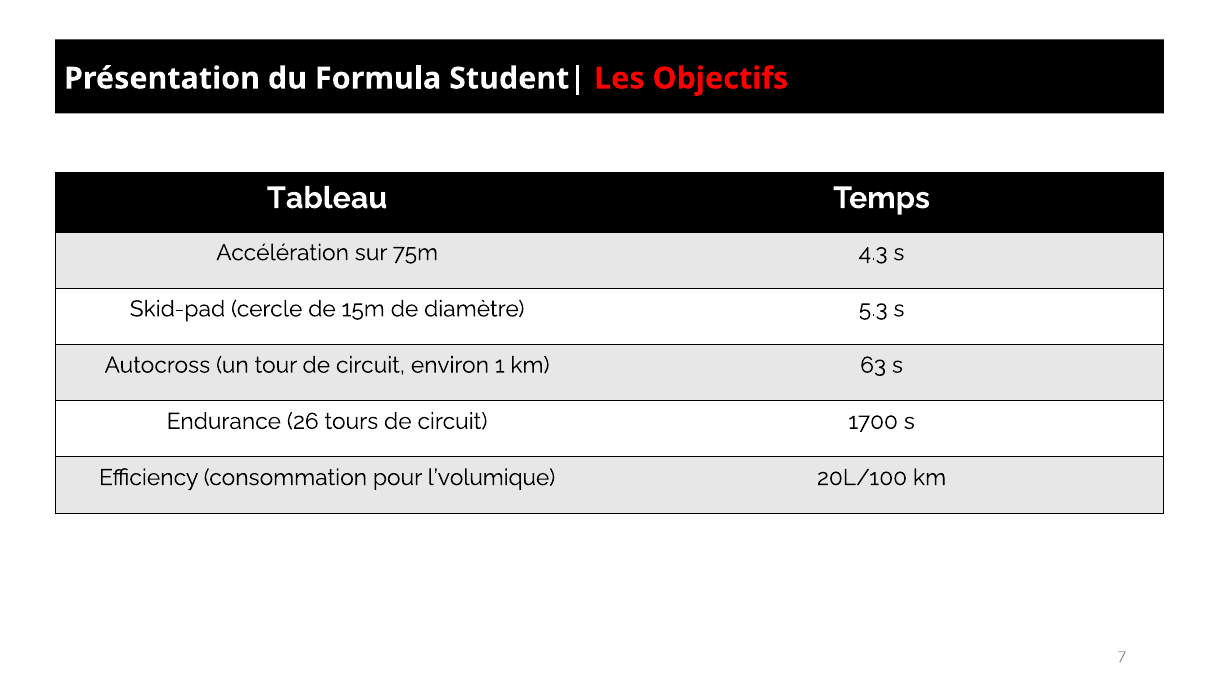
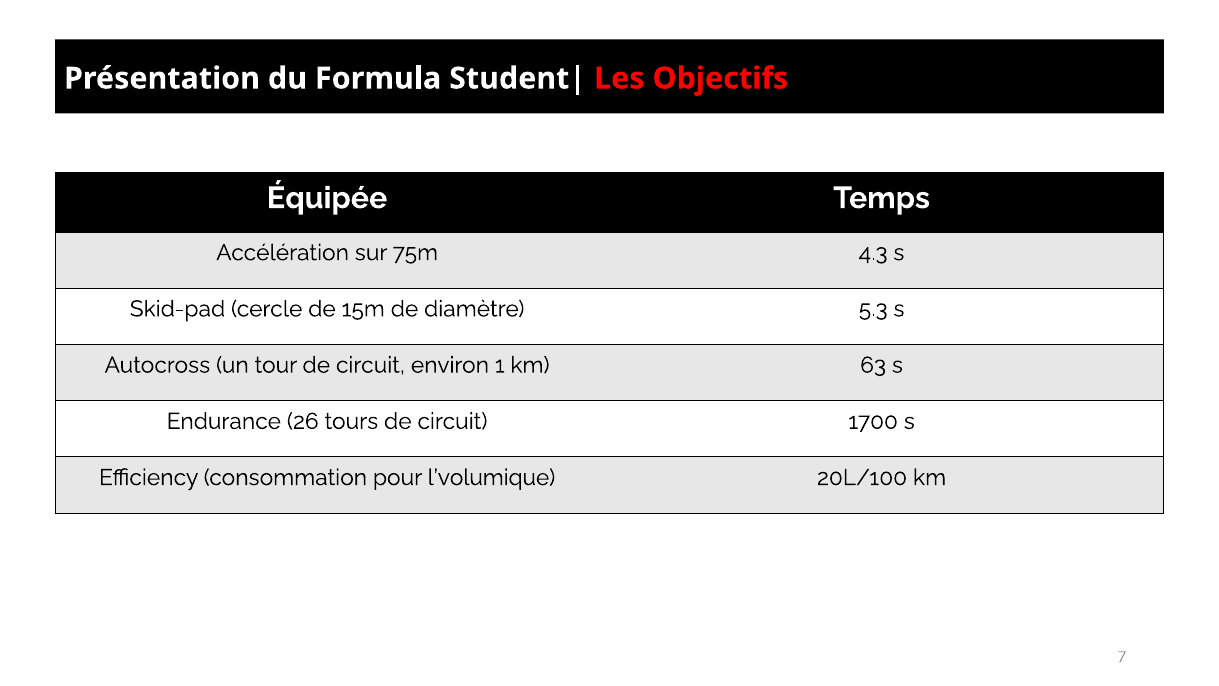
Tableau: Tableau -> Équipée (327, 198)
